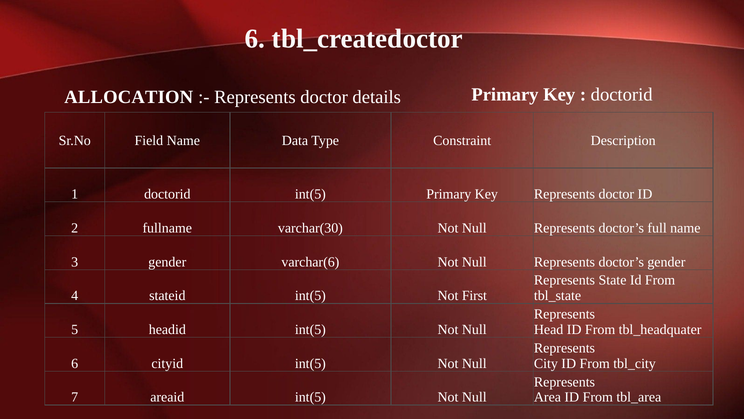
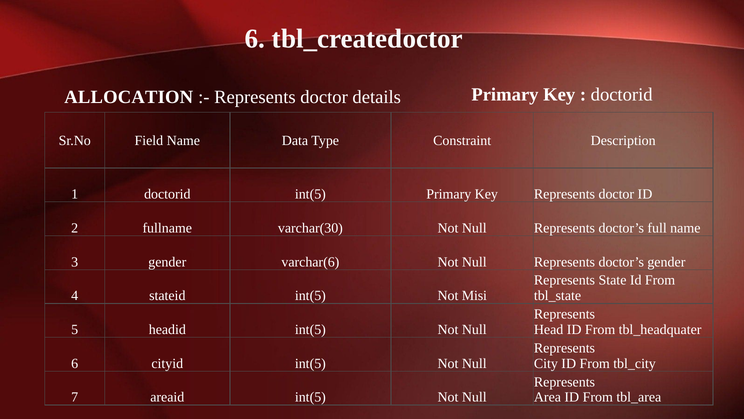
First: First -> Misi (474, 296)
